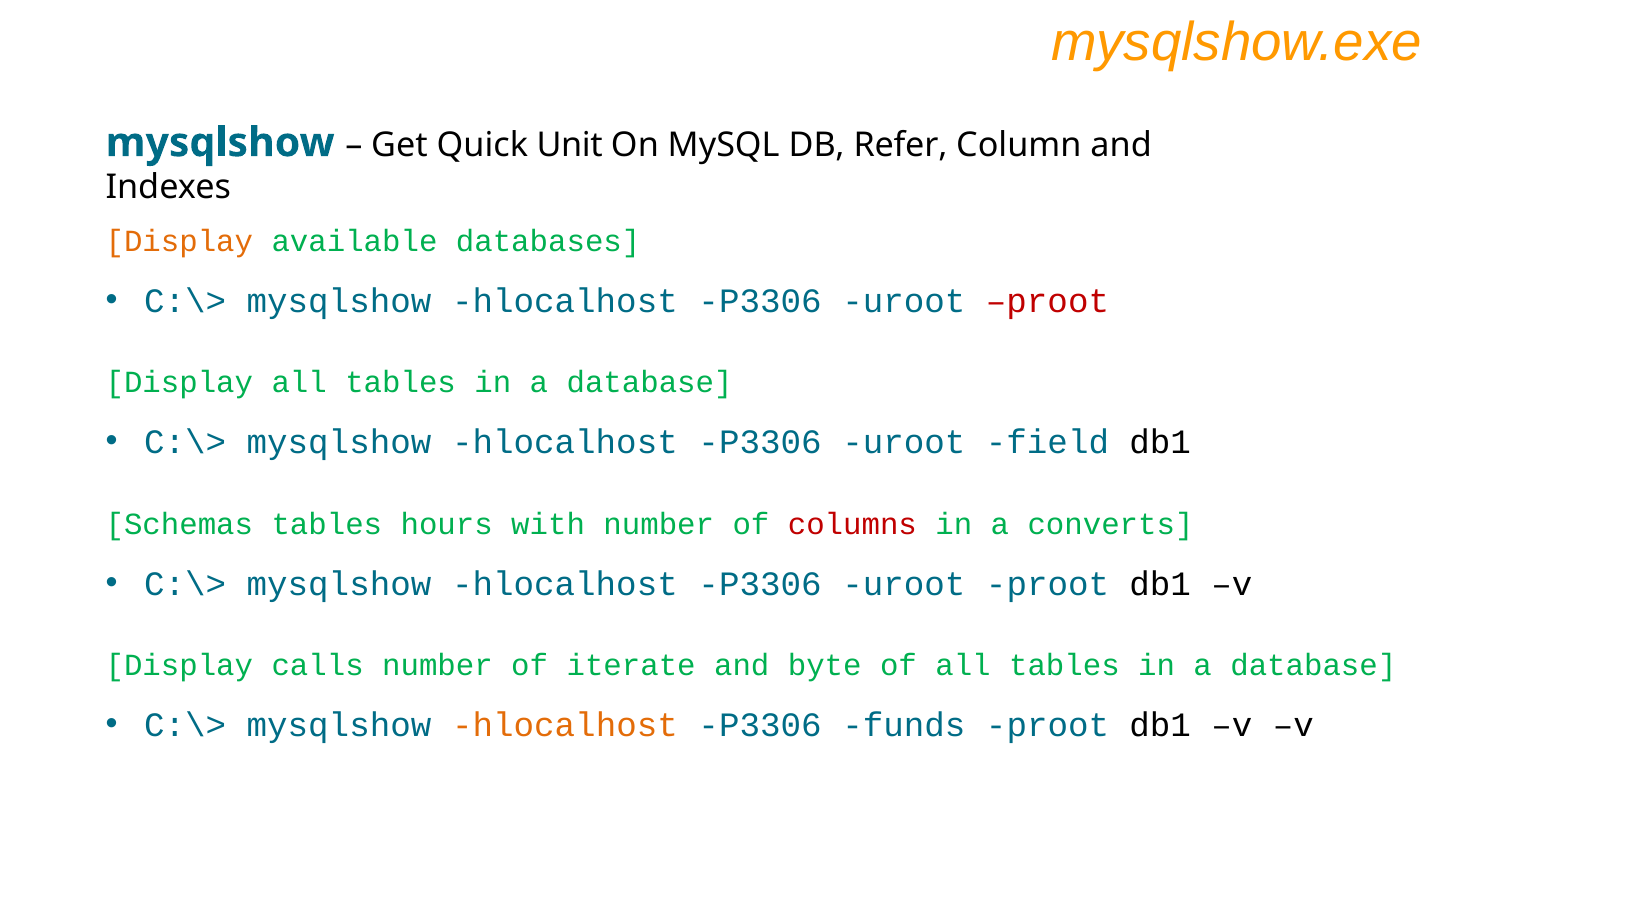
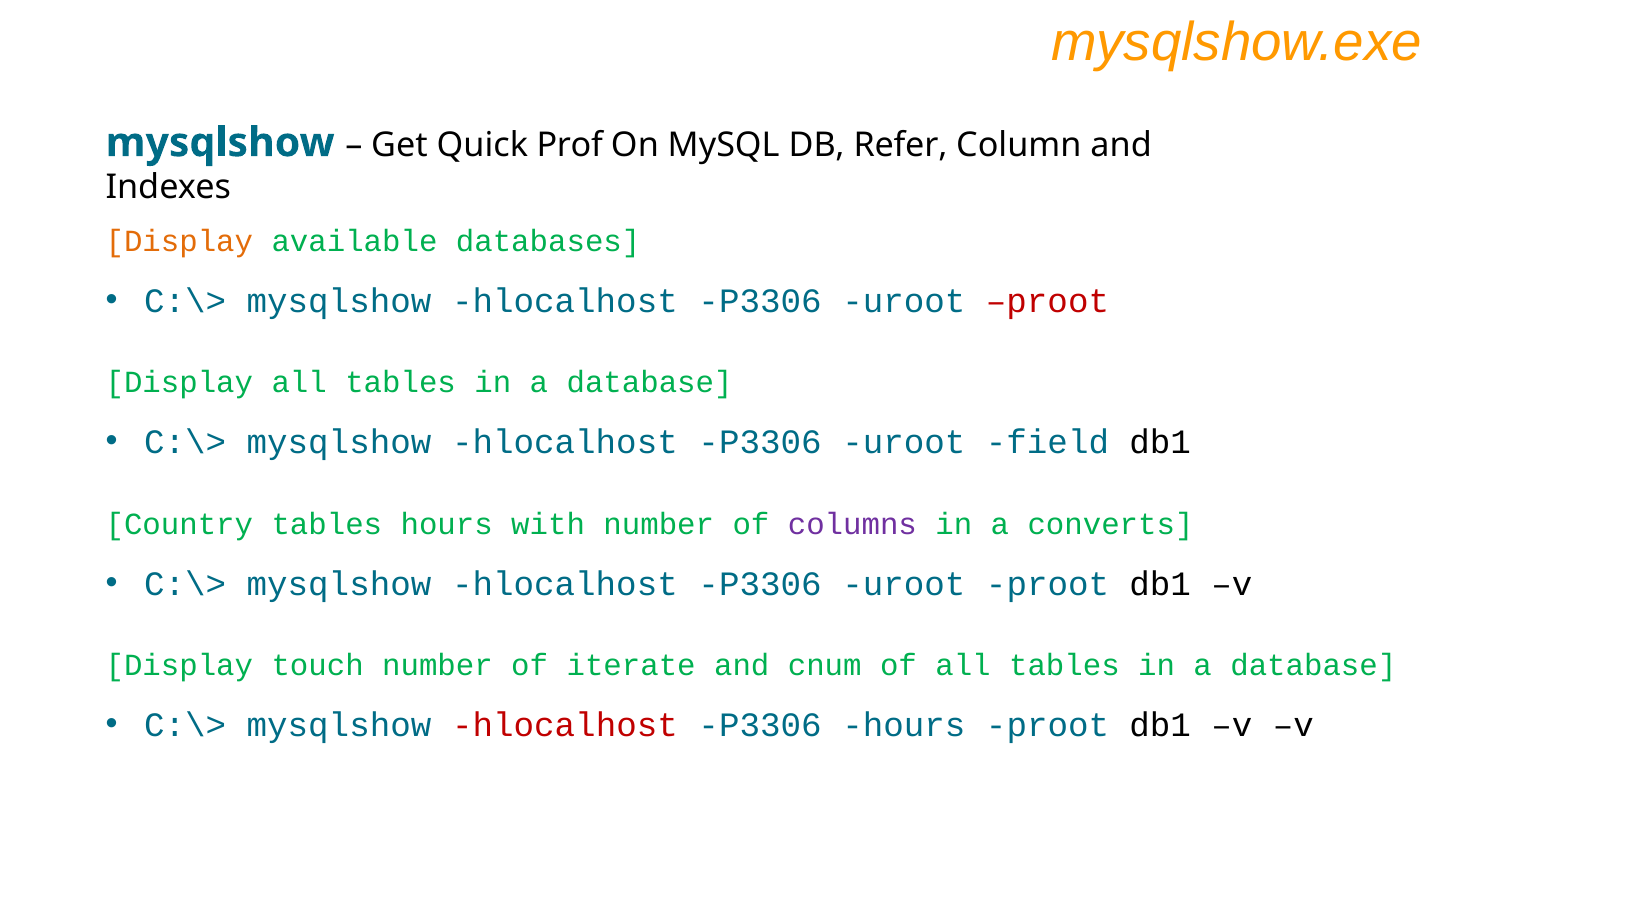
Unit: Unit -> Prof (570, 145)
Schemas: Schemas -> Country (179, 524)
columns colour: red -> purple (852, 524)
calls: calls -> touch (318, 665)
byte: byte -> cnum (825, 665)
hlocalhost colour: orange -> red (565, 725)
P3306 funds: funds -> hours (904, 725)
